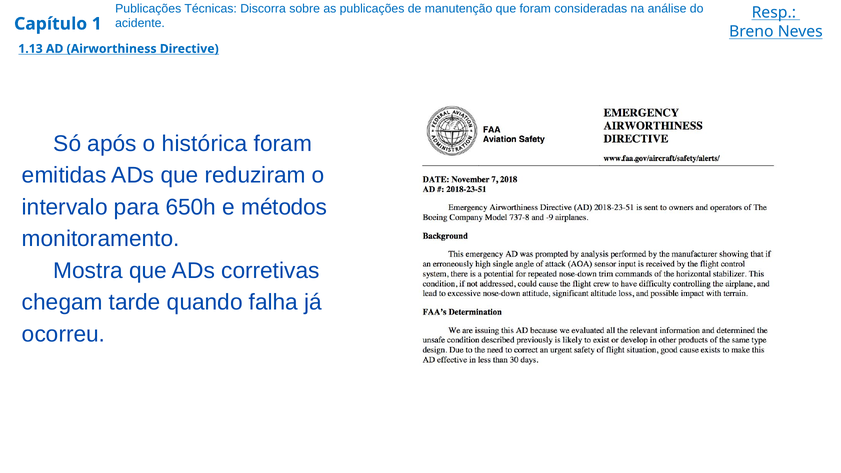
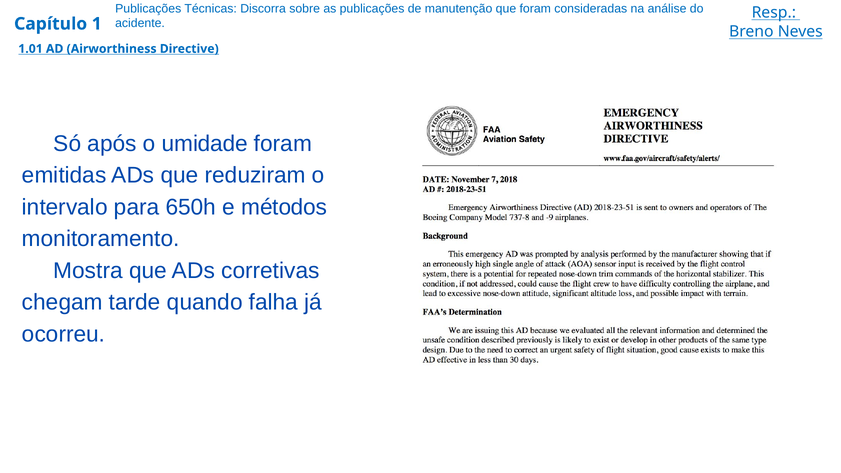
1.13: 1.13 -> 1.01 (31, 49)
histórica: histórica -> umidade (205, 144)
